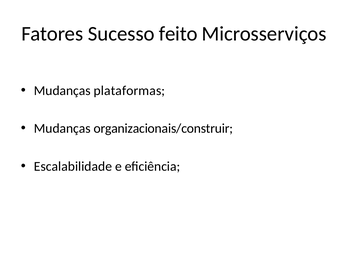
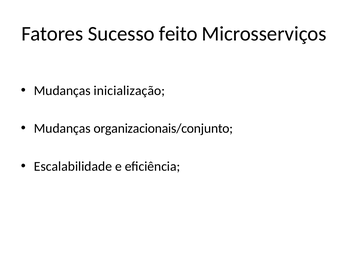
plataformas: plataformas -> inicialização (129, 91)
organizacionais/construir: organizacionais/construir -> organizacionais/conjunto (163, 128)
